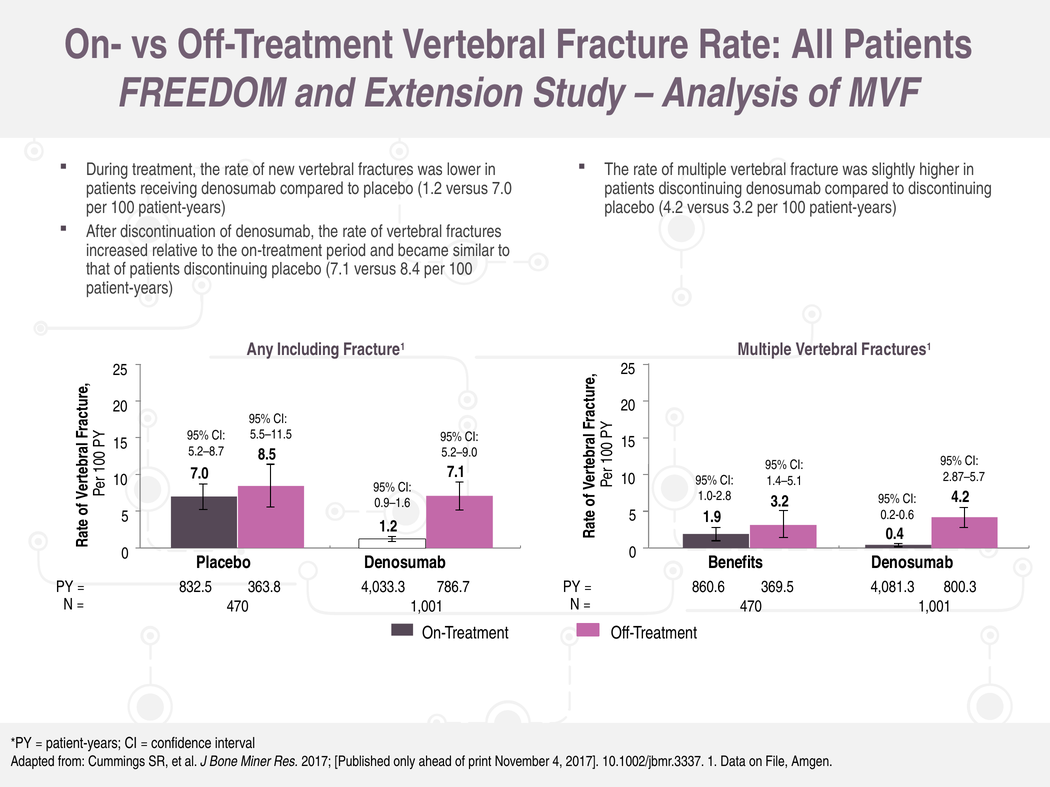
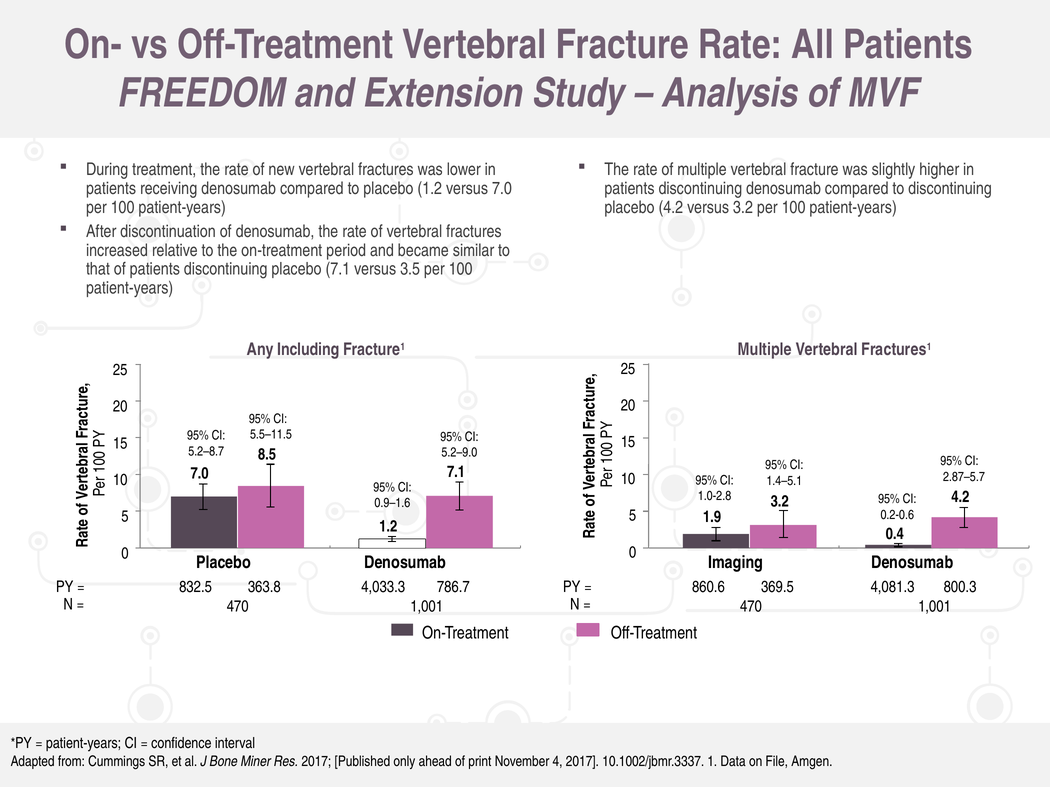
8.4: 8.4 -> 3.5 (410, 269)
Benefits: Benefits -> Imaging (736, 563)
